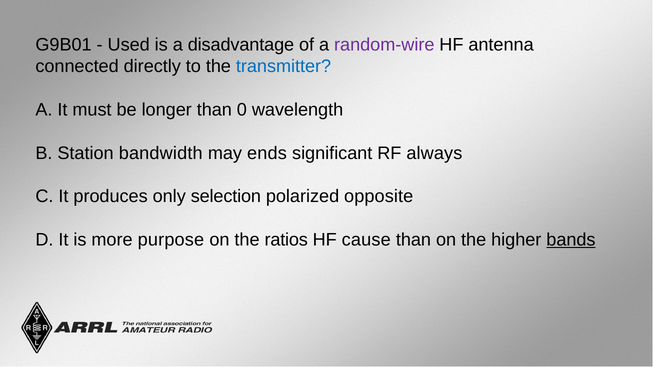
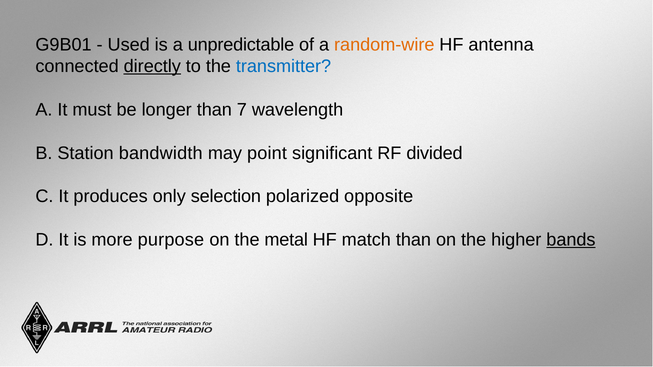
disadvantage: disadvantage -> unpredictable (241, 45)
random-wire colour: purple -> orange (384, 45)
directly underline: none -> present (152, 66)
0: 0 -> 7 (242, 110)
ends: ends -> point (267, 153)
always: always -> divided (435, 153)
ratios: ratios -> metal (286, 240)
cause: cause -> match (366, 240)
